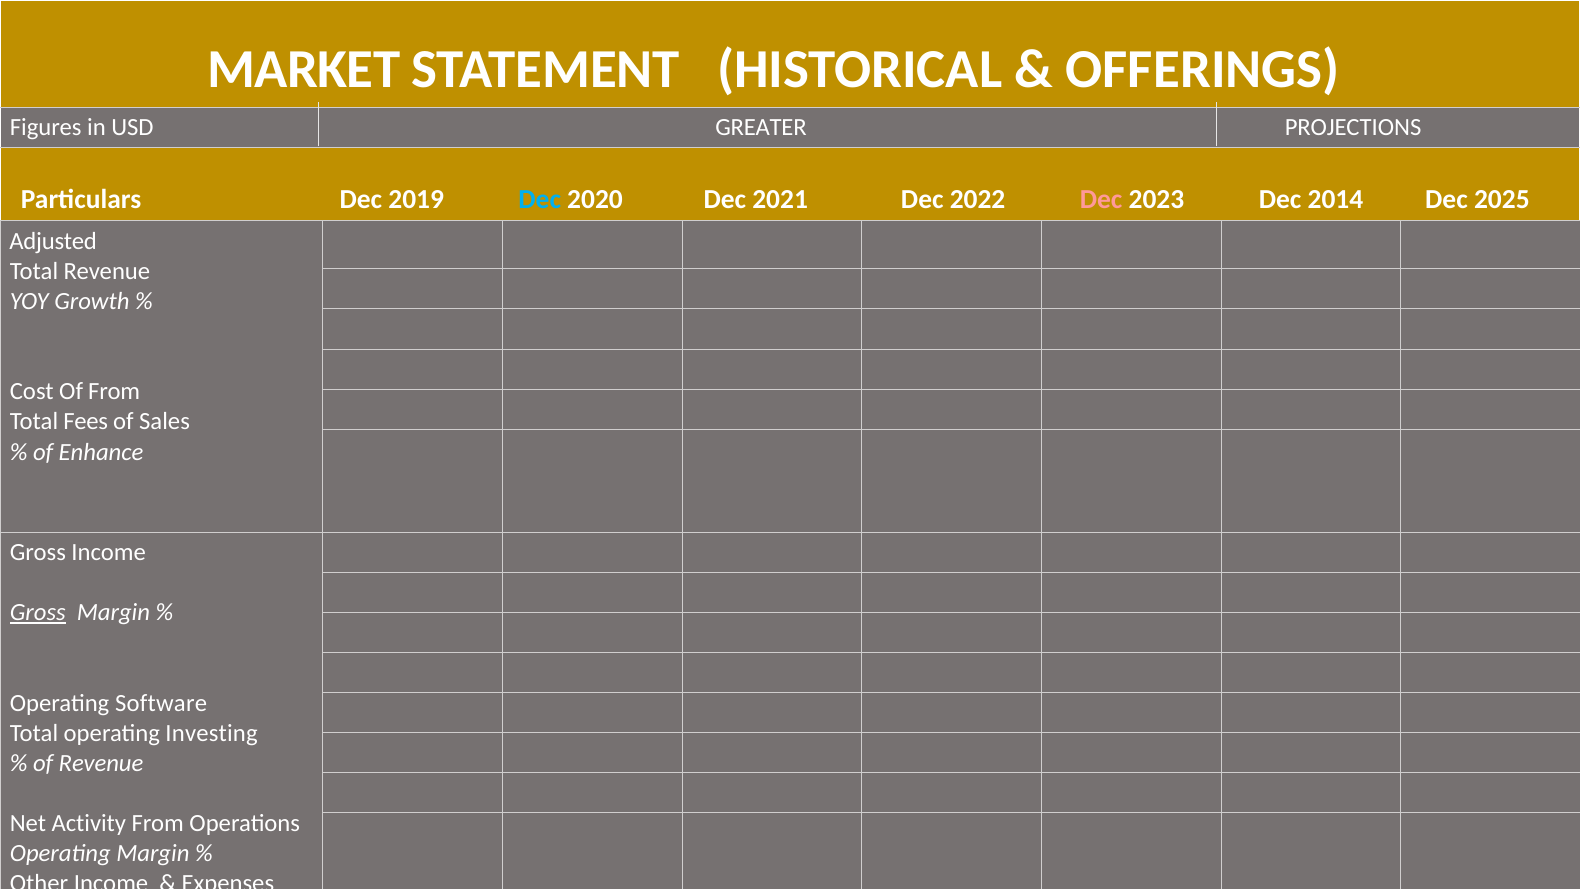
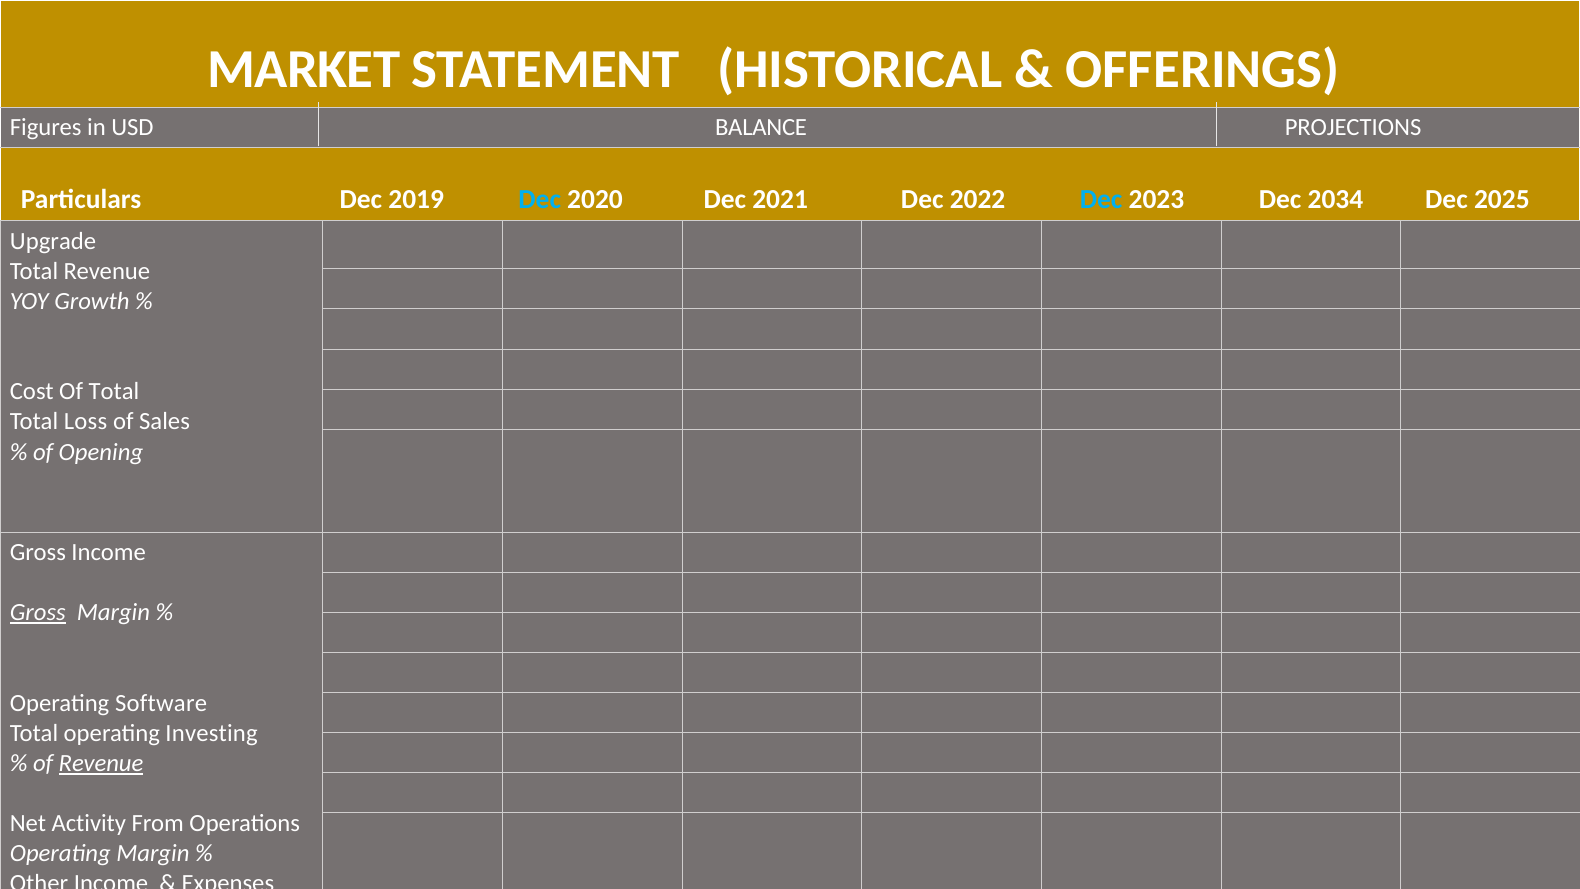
GREATER: GREATER -> BALANCE (761, 127)
Dec colour: pink -> light blue (1101, 199)
2014: 2014 -> 2034 (1335, 199)
Adjusted: Adjusted -> Upgrade (53, 241)
Of From: From -> Total (114, 392)
Total Fees: Fees -> Loss (85, 422)
Enhance: Enhance -> Opening (101, 452)
Revenue underline: none -> present (101, 763)
